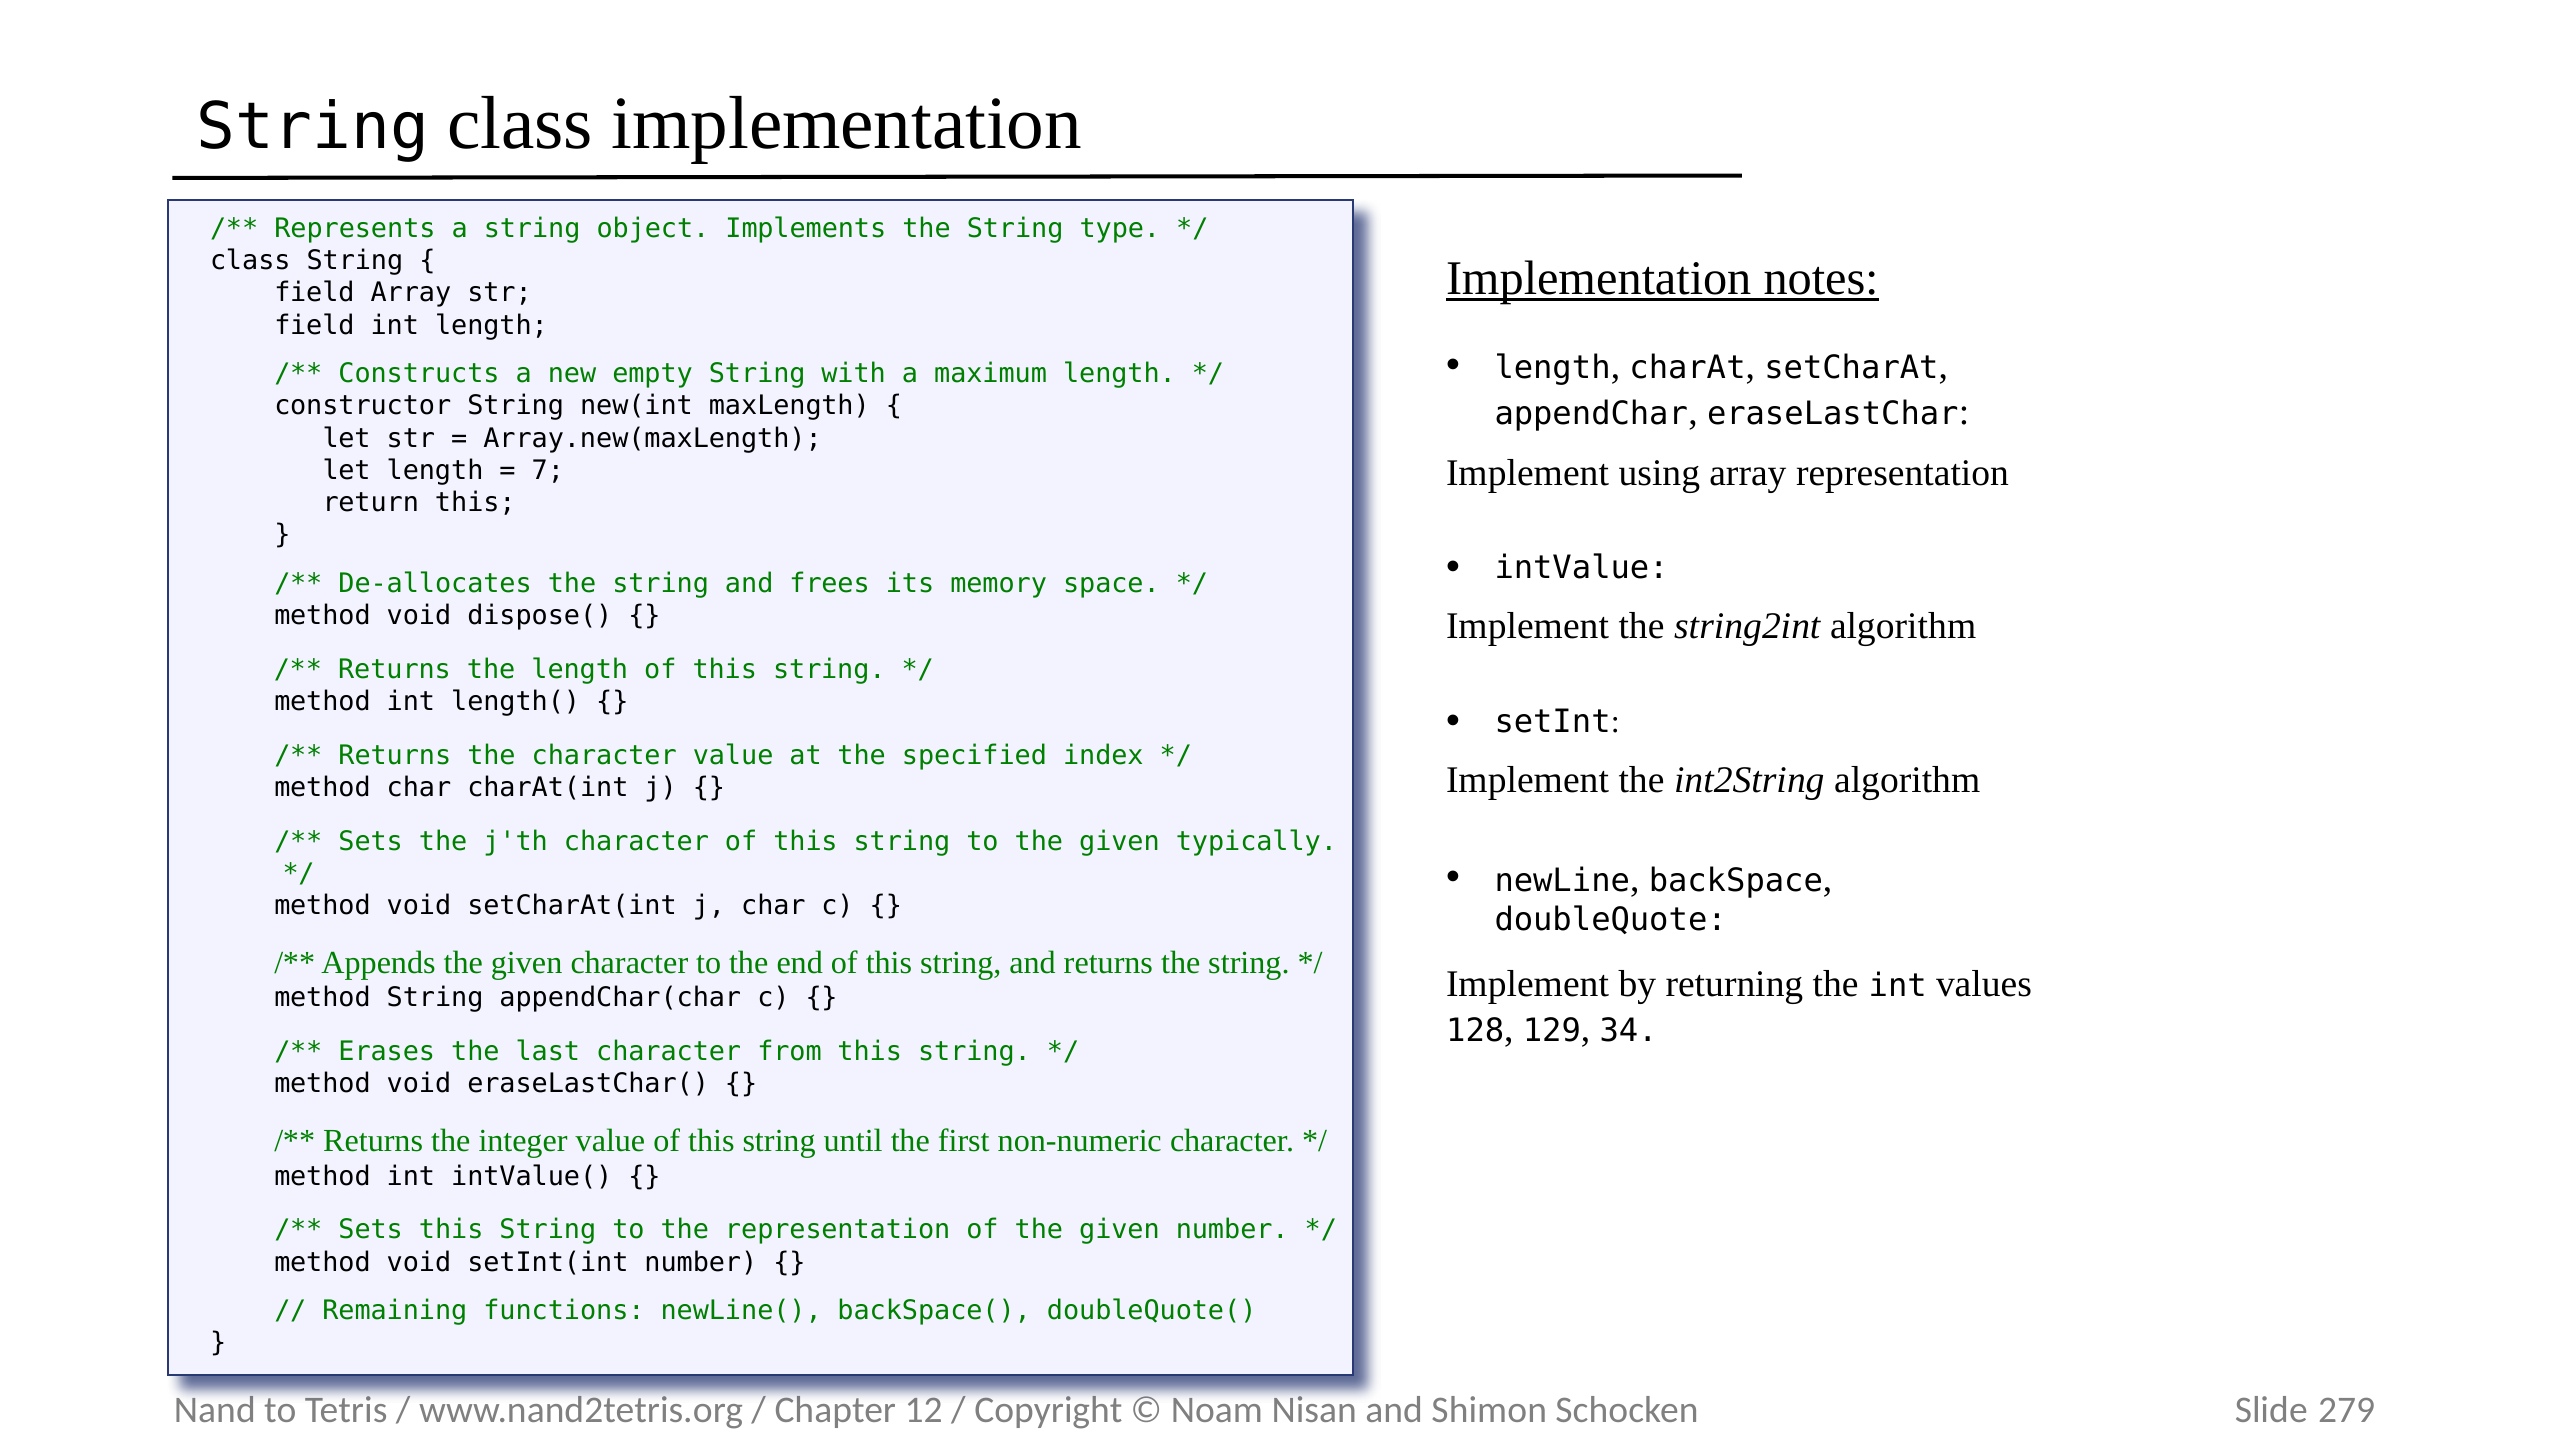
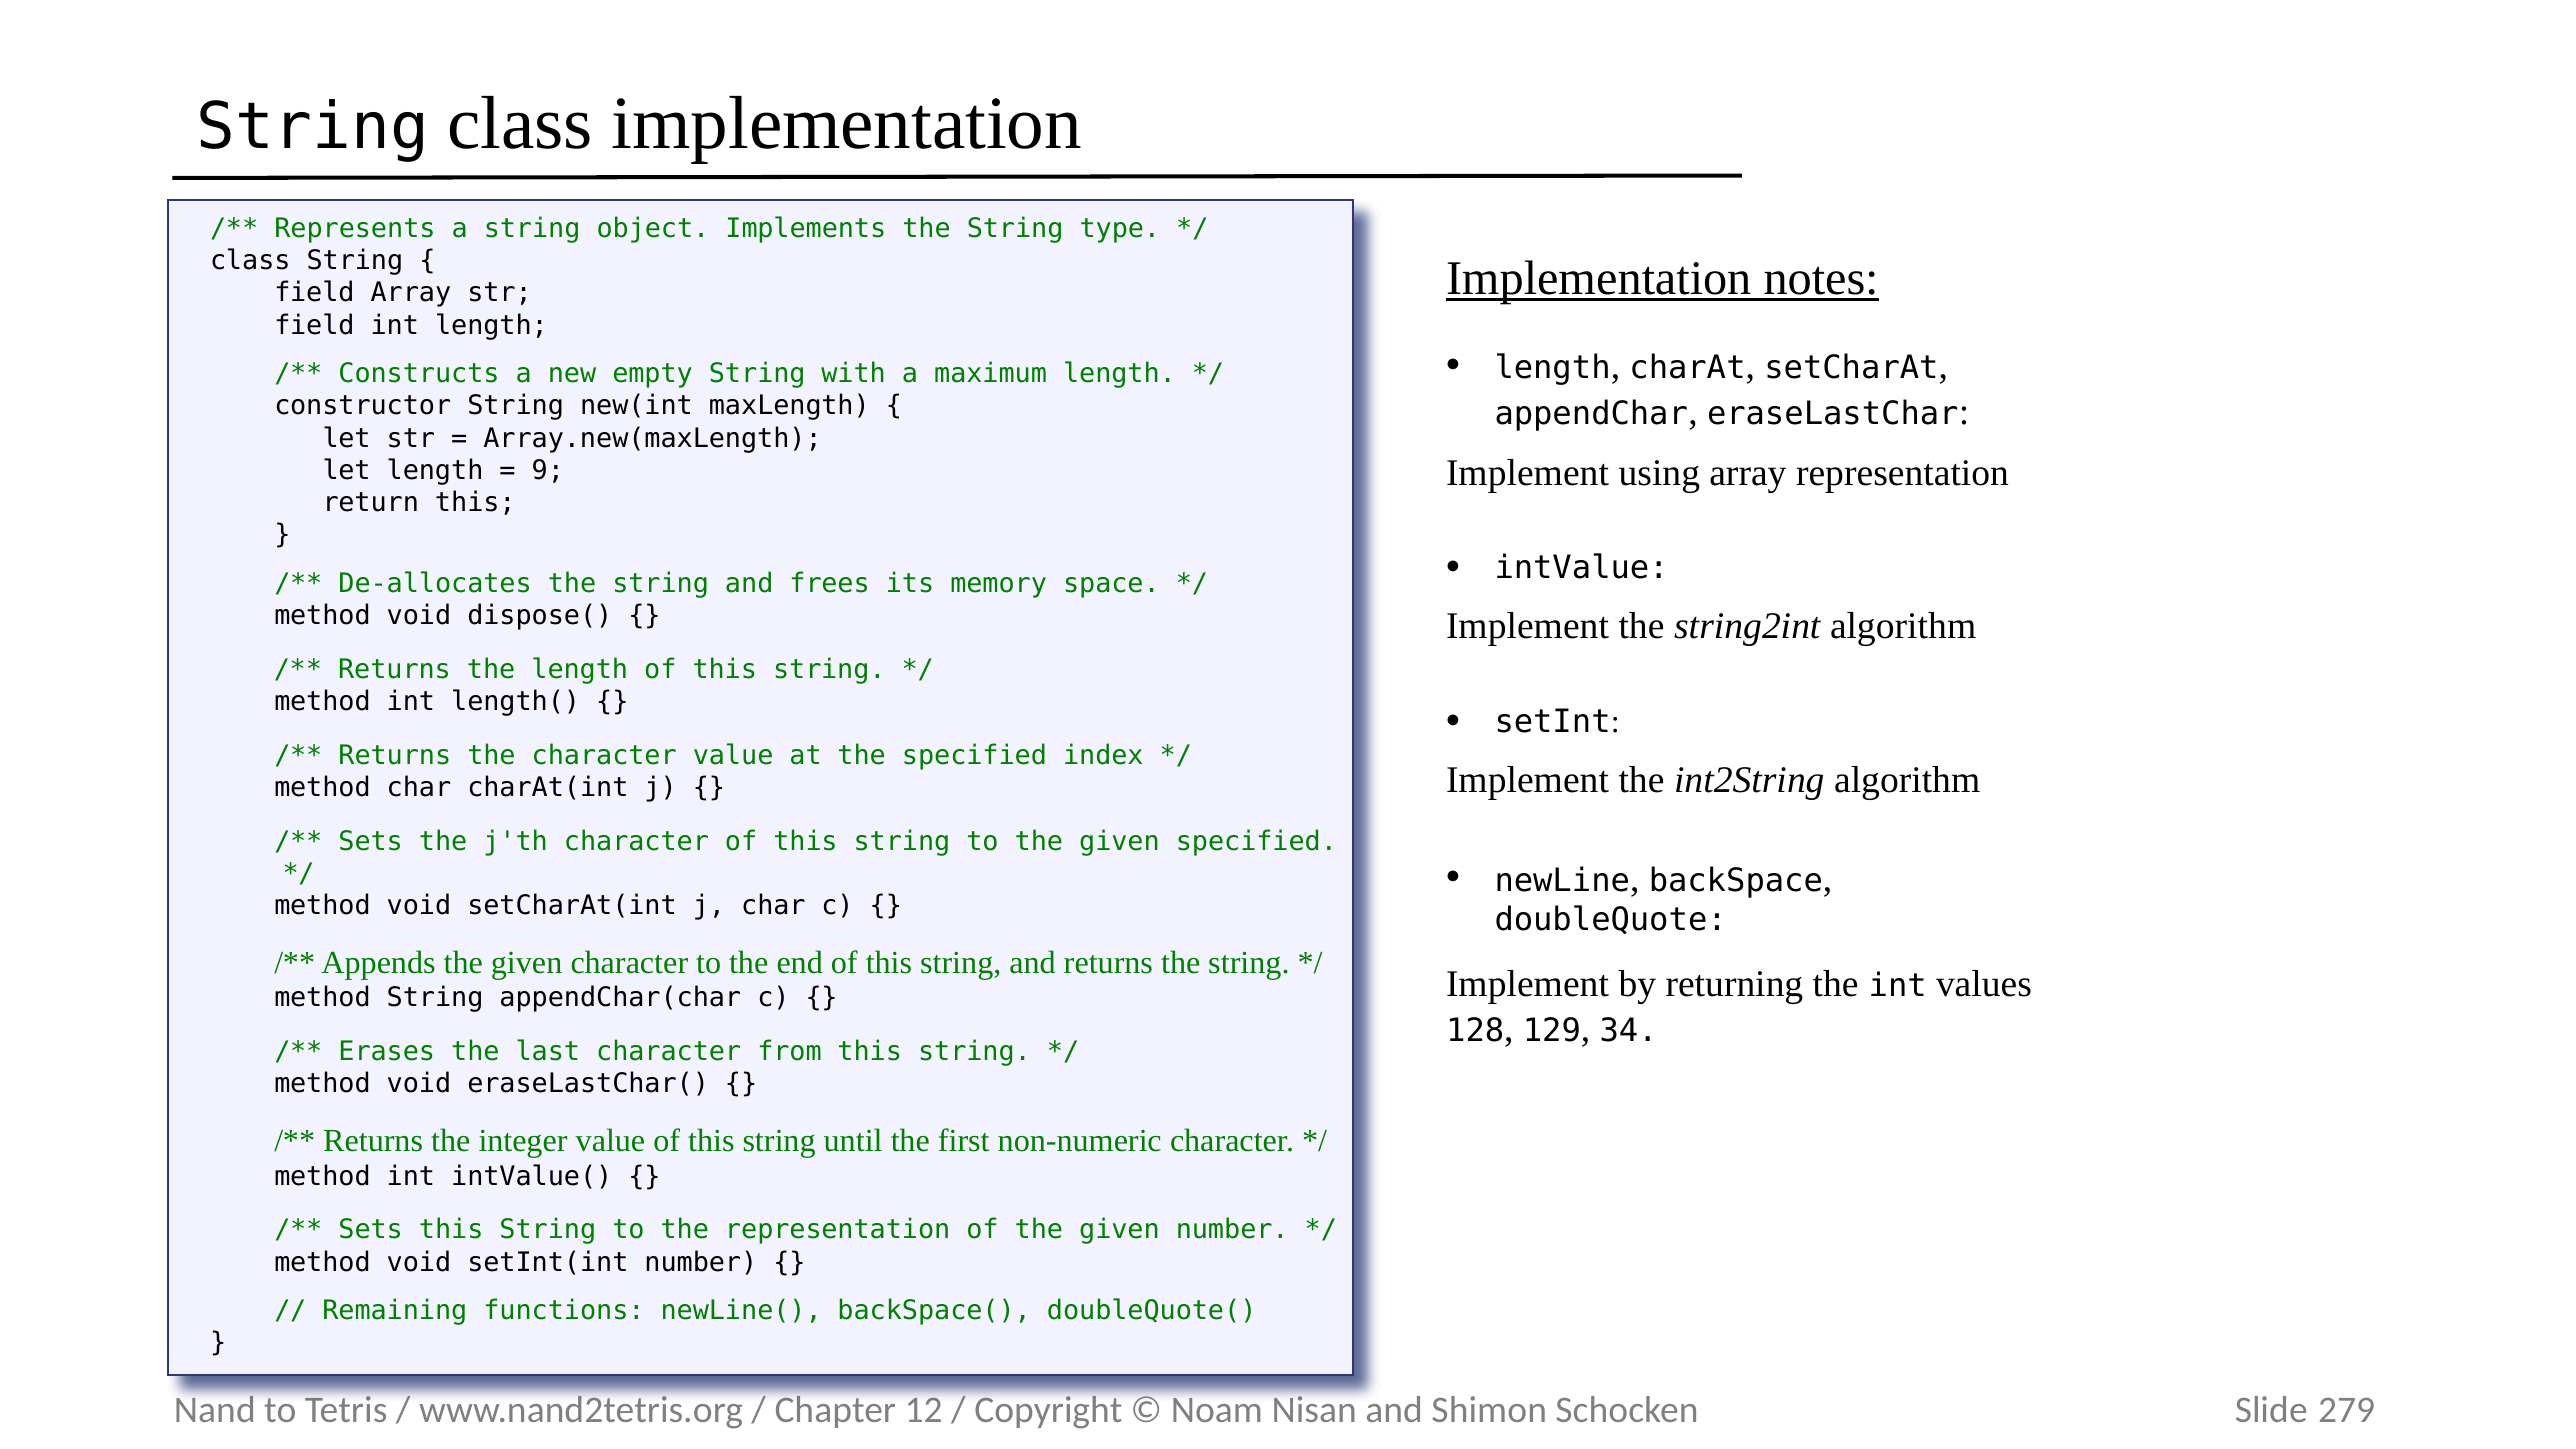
7: 7 -> 9 (548, 470)
given typically: typically -> specified (1256, 841)
